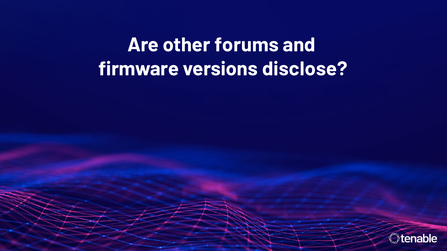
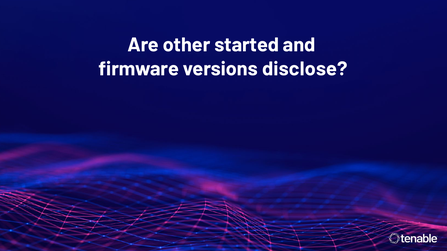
forums: forums -> started (247, 45)
